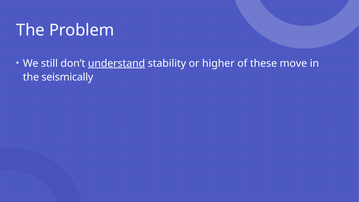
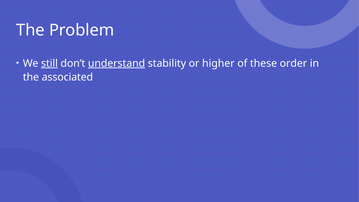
still underline: none -> present (49, 63)
move: move -> order (293, 63)
seismically: seismically -> associated (67, 77)
